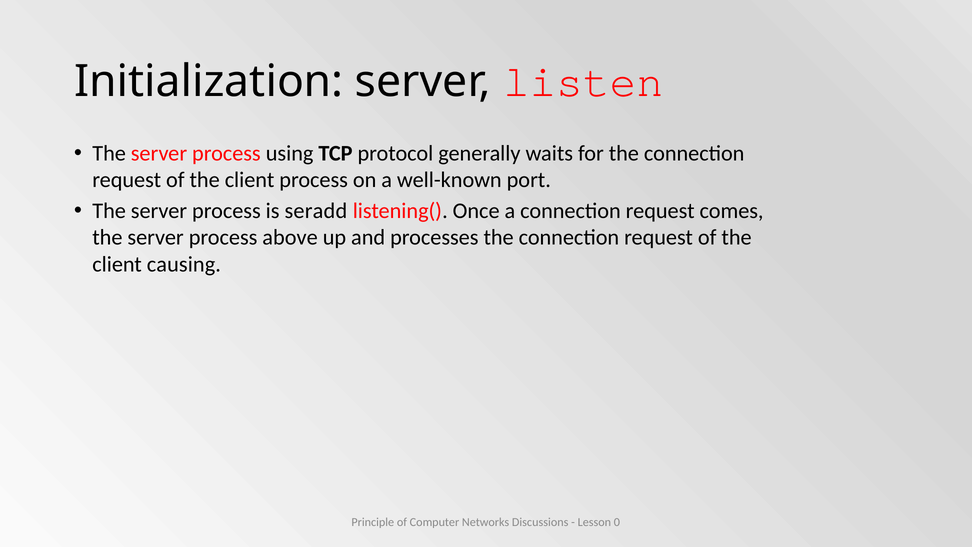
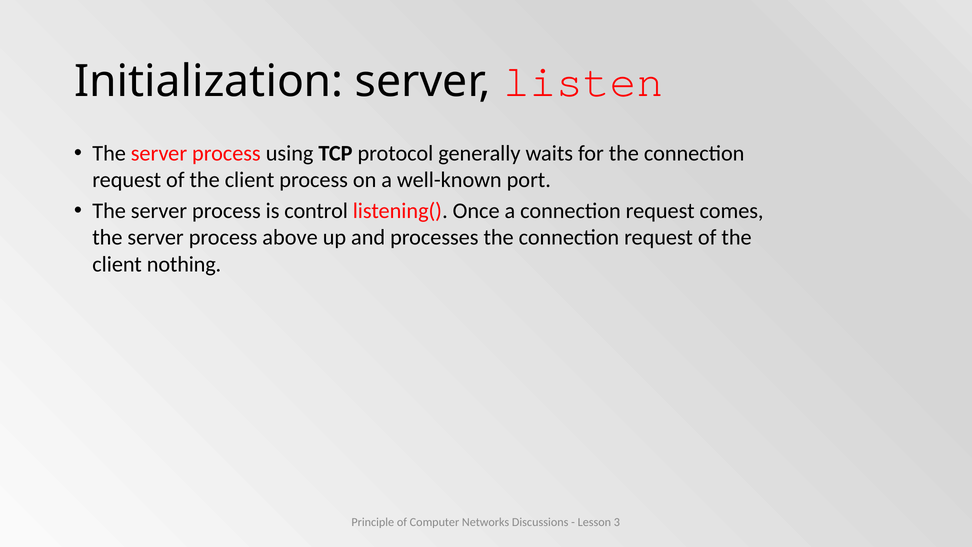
seradd: seradd -> control (316, 211)
causing: causing -> nothing (184, 264)
0: 0 -> 3 (617, 522)
